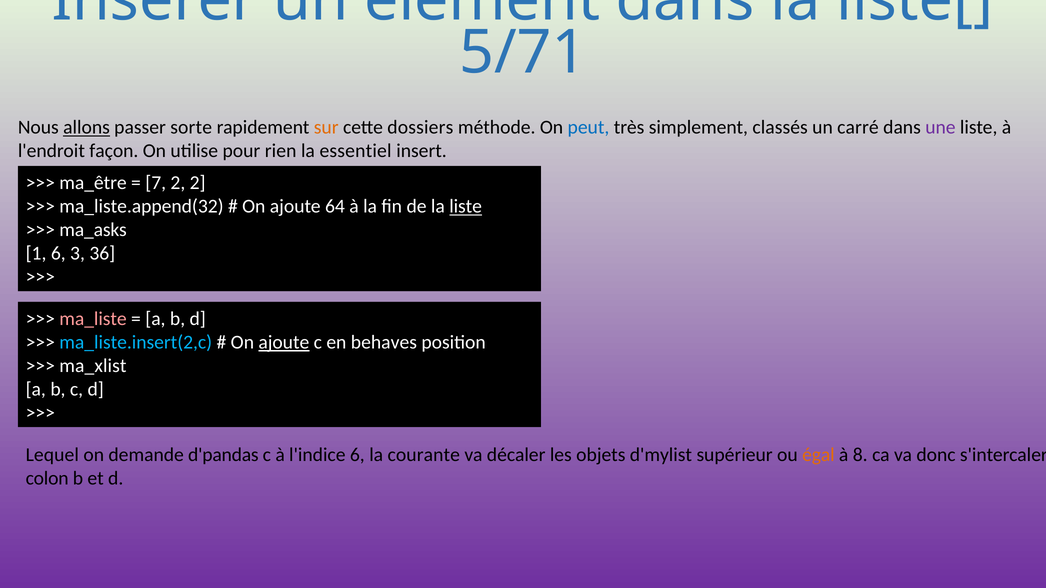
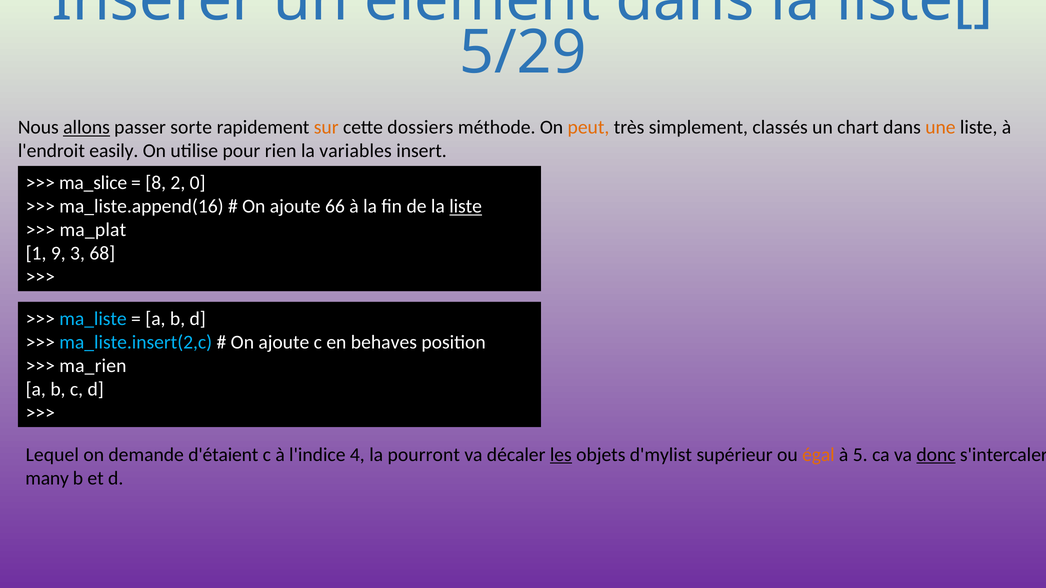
5/71: 5/71 -> 5/29 (523, 52)
peut colour: blue -> orange (588, 128)
carré: carré -> chart (858, 128)
une colour: purple -> orange (940, 128)
façon: façon -> easily (114, 151)
essentiel: essentiel -> variables (356, 151)
ma_être: ma_être -> ma_slice (93, 183)
7: 7 -> 8 (156, 183)
2 2: 2 -> 0 (198, 183)
ma_liste.append(32: ma_liste.append(32 -> ma_liste.append(16 (141, 207)
64: 64 -> 66 (335, 207)
ma_asks: ma_asks -> ma_plat (93, 230)
1 6: 6 -> 9 (58, 254)
36: 36 -> 68 (102, 254)
ma_liste colour: pink -> light blue (93, 319)
ajoute underline: present -> none (284, 343)
ma_xlist: ma_xlist -> ma_rien (93, 366)
d'pandas: d'pandas -> d'étaient (223, 455)
l'indice 6: 6 -> 4 (357, 455)
courante: courante -> pourront (424, 455)
les underline: none -> present (561, 455)
8: 8 -> 5 (860, 455)
donc underline: none -> present (936, 455)
colon: colon -> many (47, 478)
